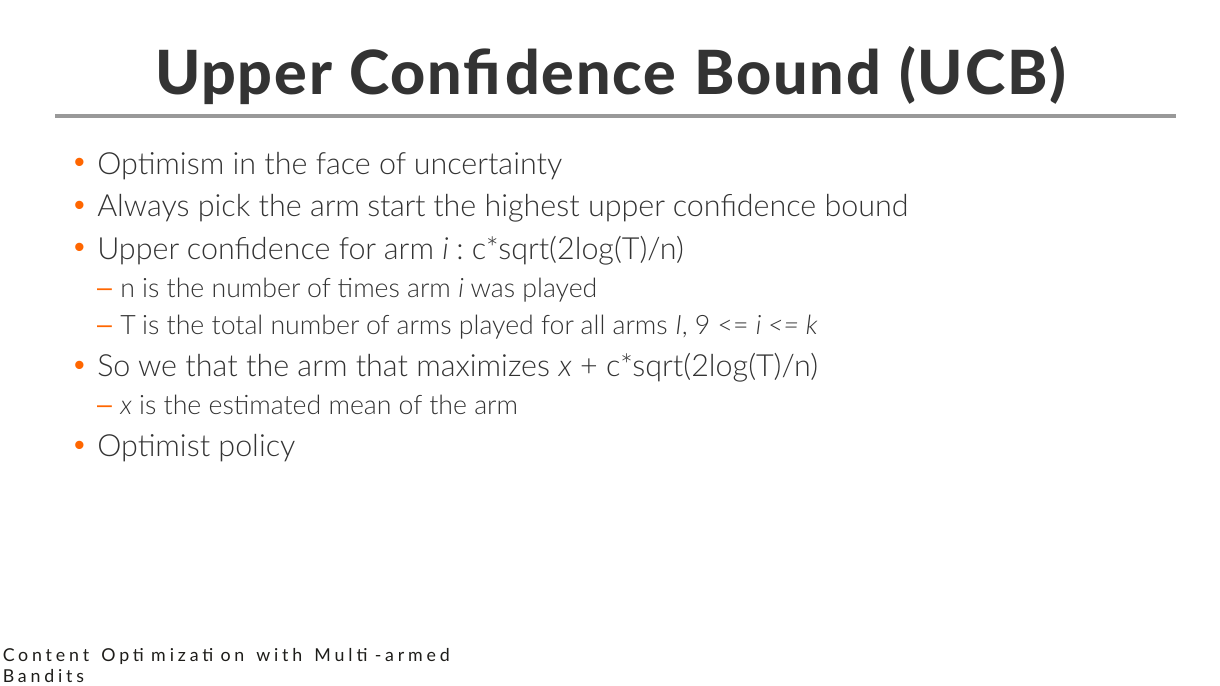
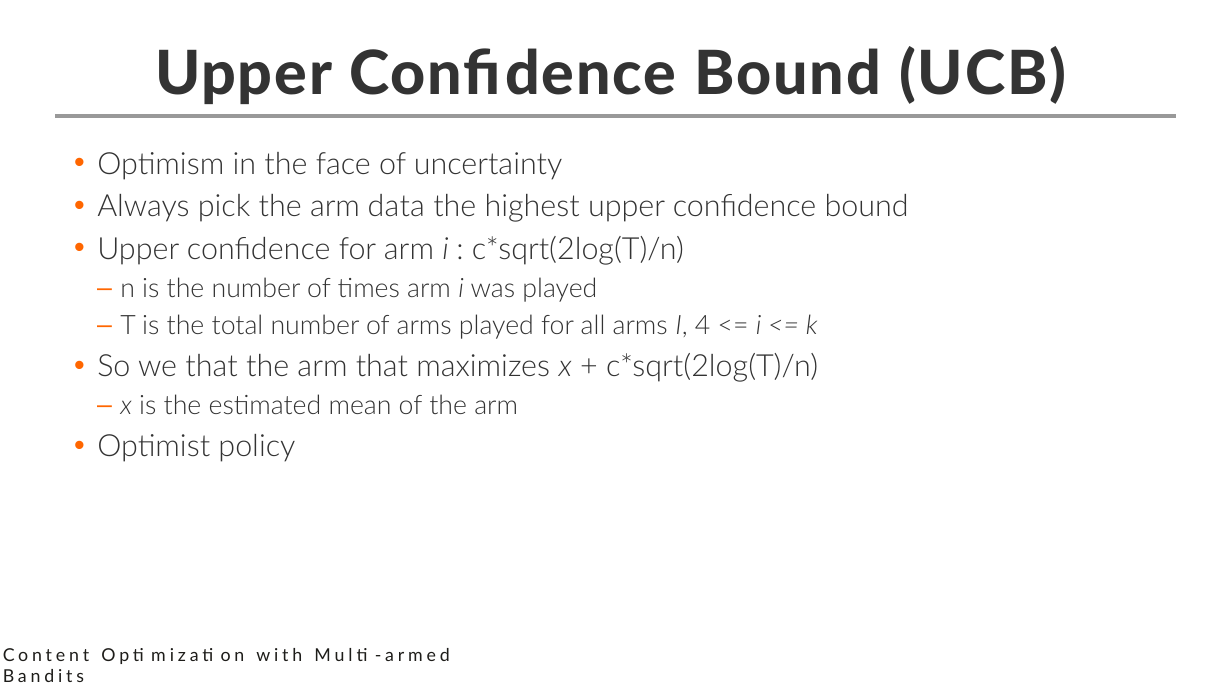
start: start -> data (396, 207)
9: 9 -> 4 (703, 326)
